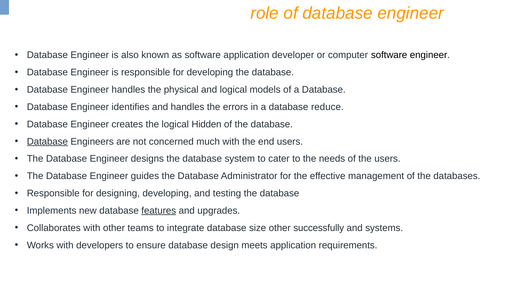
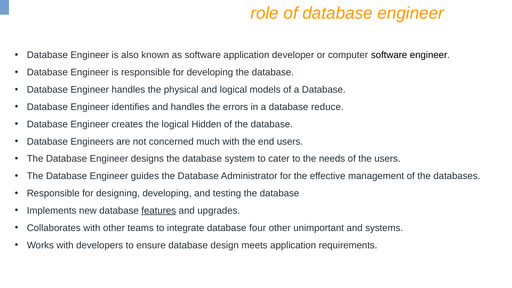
Database underline: present -> none (47, 142)
size: size -> four (258, 228)
successfully: successfully -> unimportant (319, 228)
